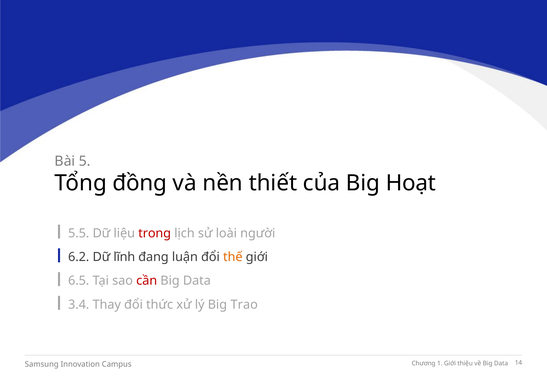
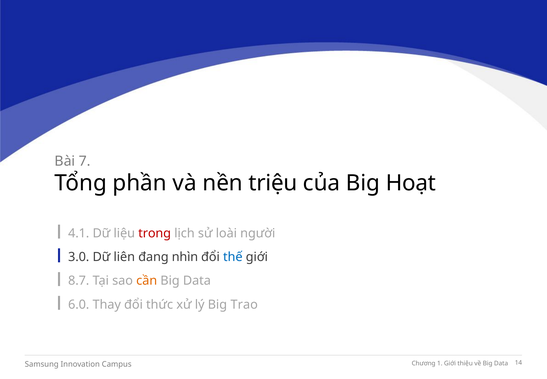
5: 5 -> 7 (85, 161)
đồng: đồng -> phần (140, 183)
thiết: thiết -> triệu (273, 183)
5.5: 5.5 -> 4.1 (79, 233)
6.2: 6.2 -> 3.0 (79, 257)
lĩnh: lĩnh -> liên (124, 257)
luận: luận -> nhìn (185, 257)
thế colour: orange -> blue (233, 257)
6.5: 6.5 -> 8.7 (79, 281)
cần colour: red -> orange (147, 281)
3.4: 3.4 -> 6.0 (79, 304)
